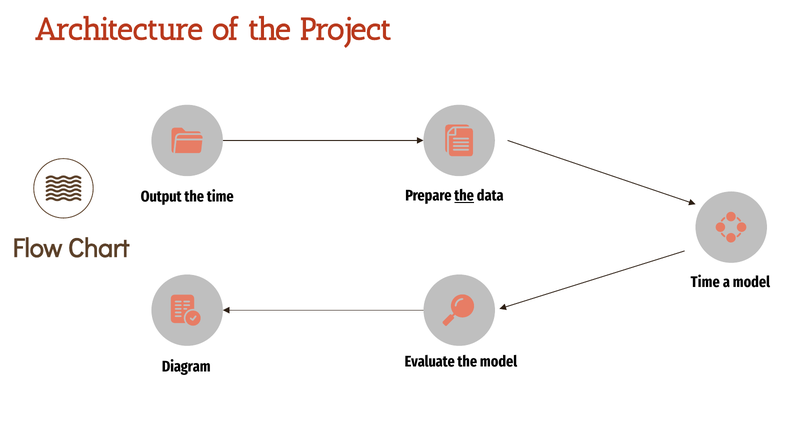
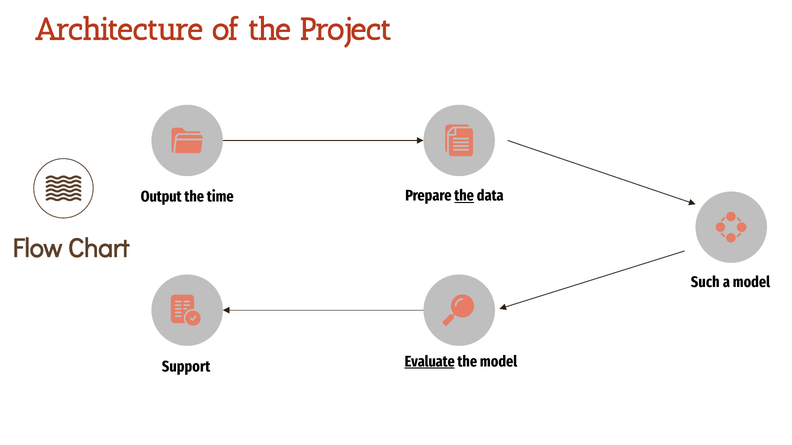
Time: Time -> Such (705, 282)
Evaluate underline: none -> present (430, 362)
Diagram: Diagram -> Support (186, 367)
